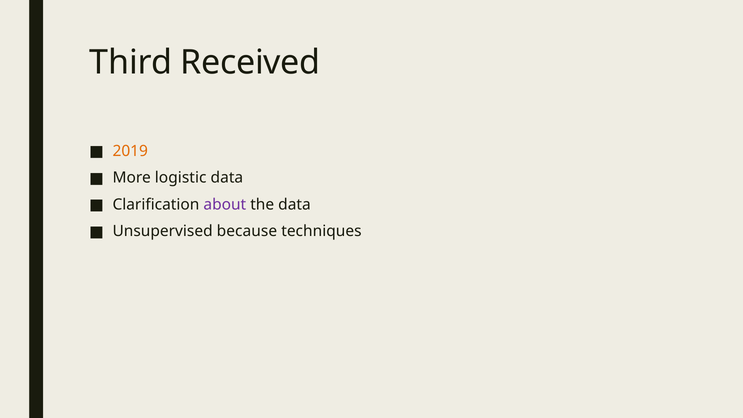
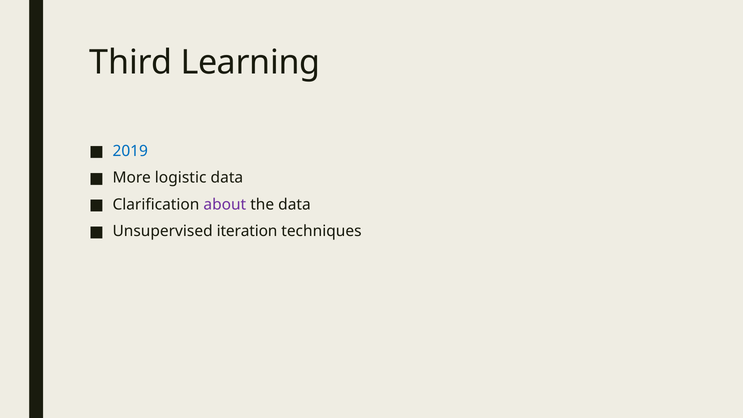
Received: Received -> Learning (250, 62)
2019 colour: orange -> blue (130, 151)
because: because -> iteration (247, 231)
